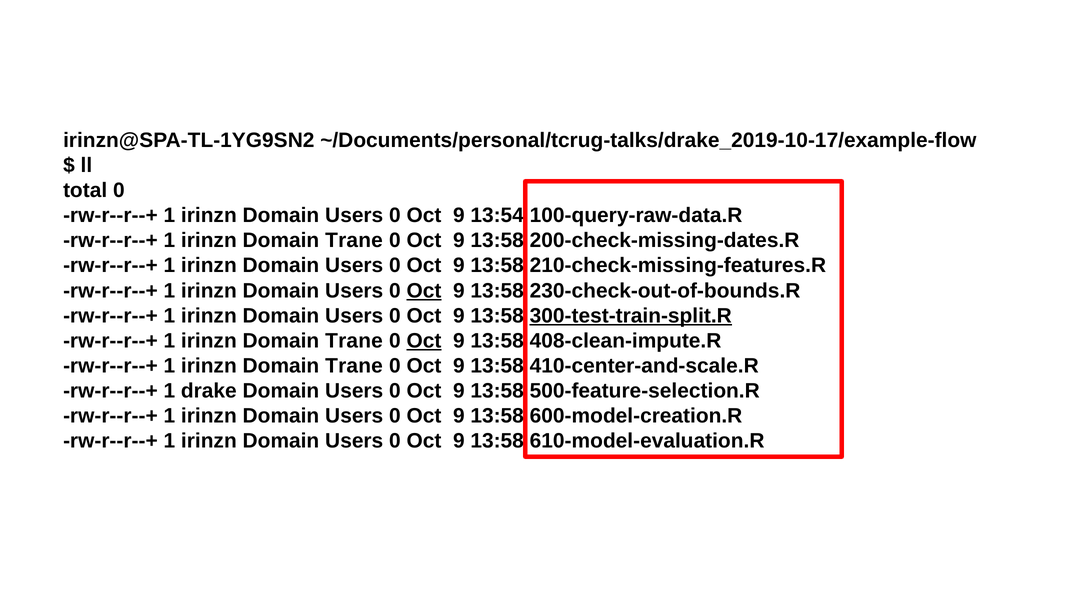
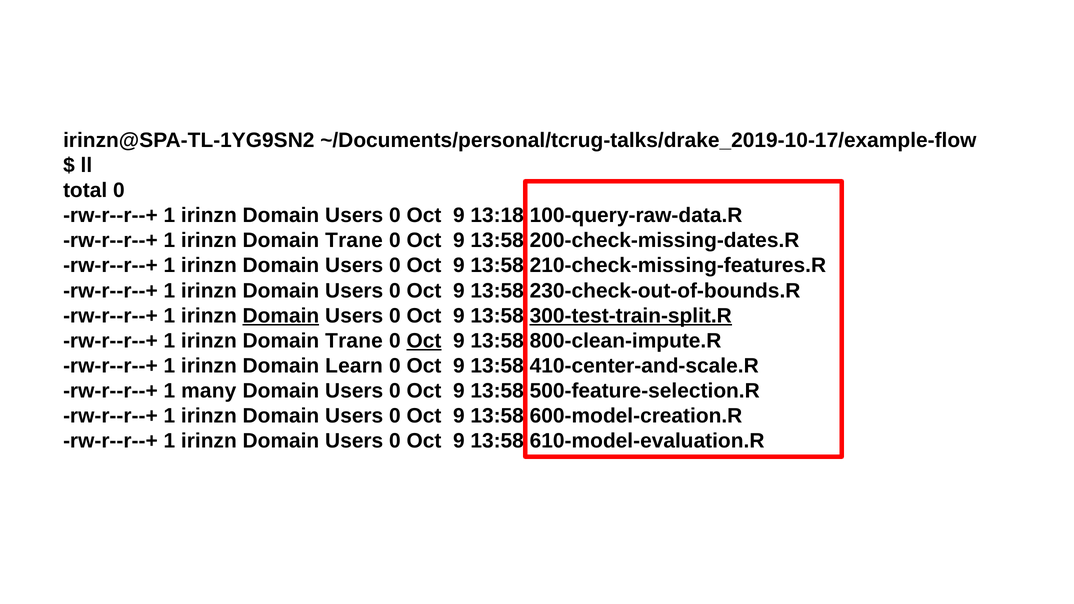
13:54: 13:54 -> 13:18 (497, 216)
Oct underline: present -> none (424, 291)
Domain underline: none -> present (281, 316)
408-clean-impute.R: 408-clean-impute.R -> 800-clean-impute.R (626, 341)
Trane: Trane -> Learn (354, 366)
drake: drake -> many (209, 391)
